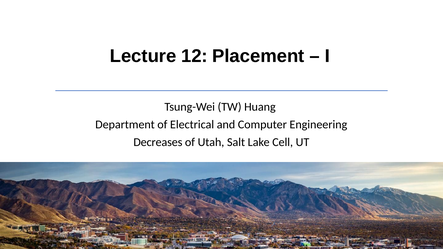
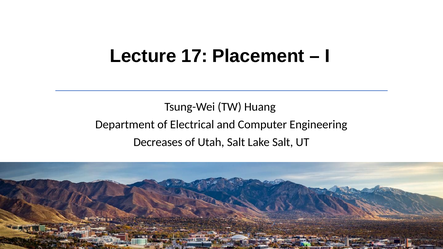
12: 12 -> 17 (194, 56)
Lake Cell: Cell -> Salt (283, 142)
